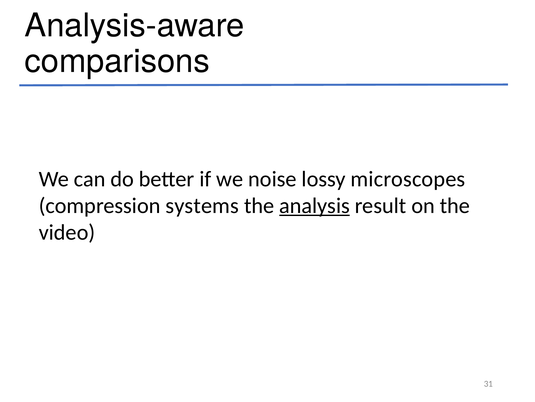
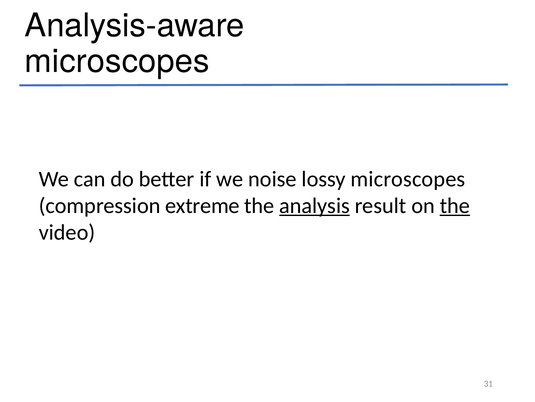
comparisons: comparisons -> microscopes (117, 61)
systems: systems -> extreme (202, 205)
the underline: none -> present (455, 205)
